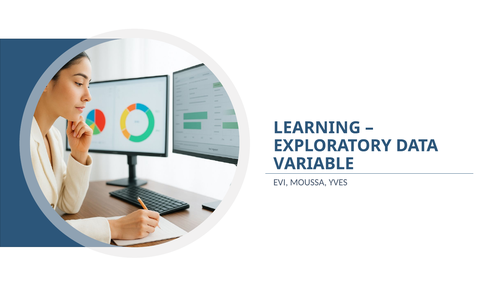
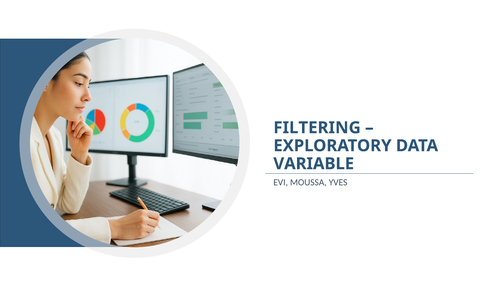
LEARNING: LEARNING -> FILTERING (317, 128)
